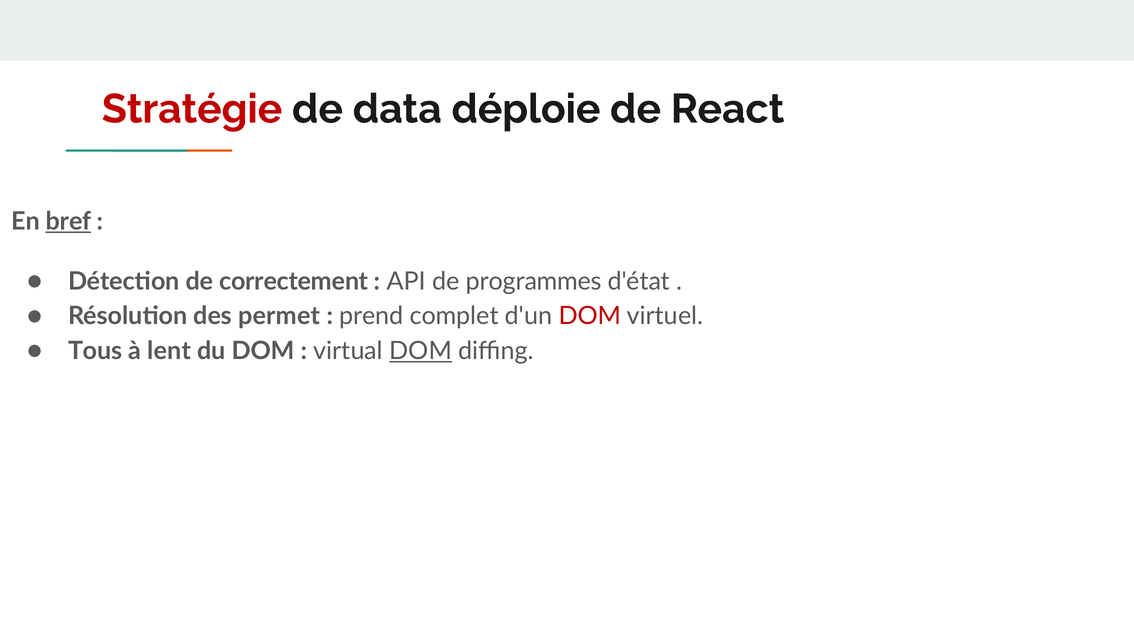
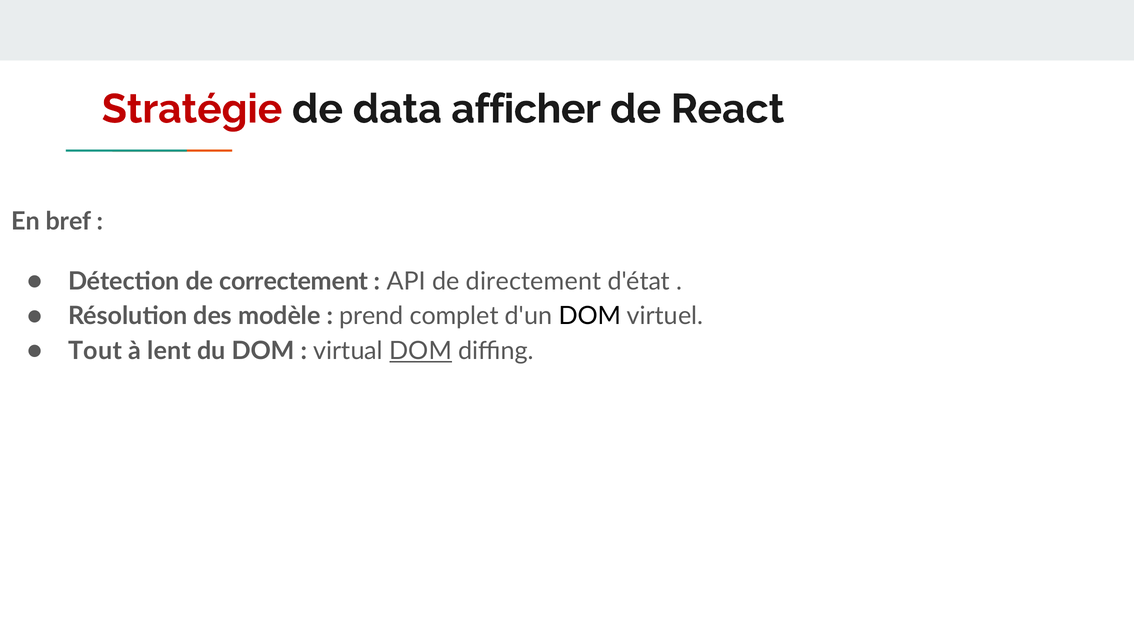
déploie: déploie -> afficher (526, 109)
bref underline: present -> none (69, 221)
programmes: programmes -> directement (534, 281)
permet: permet -> modèle (279, 316)
DOM colour: red -> black (590, 316)
Tous: Tous -> Tout (95, 351)
